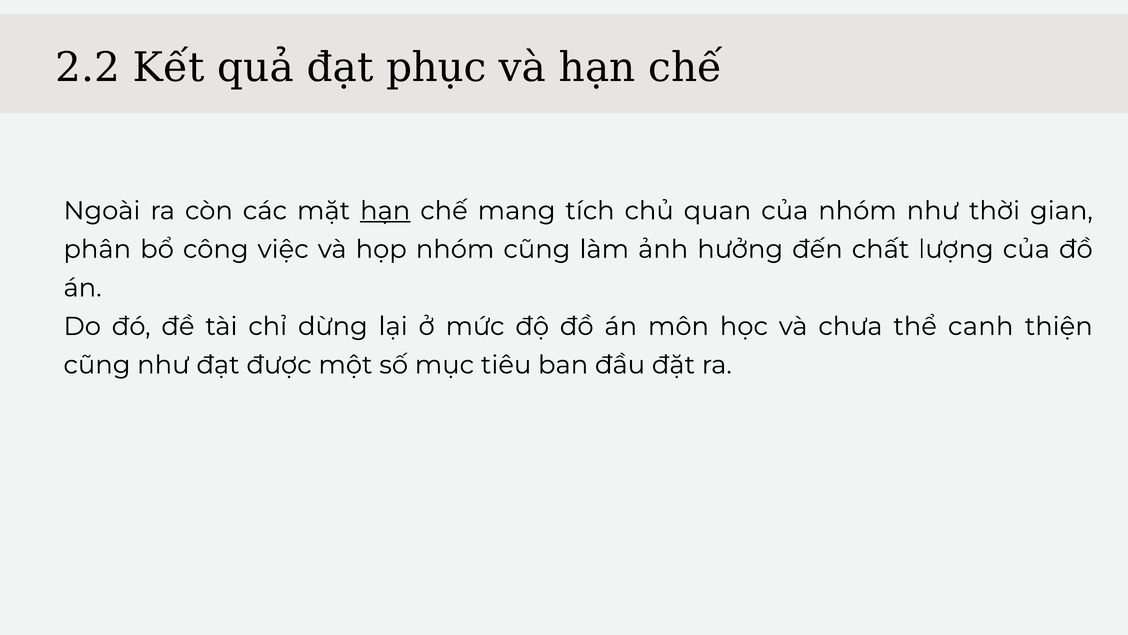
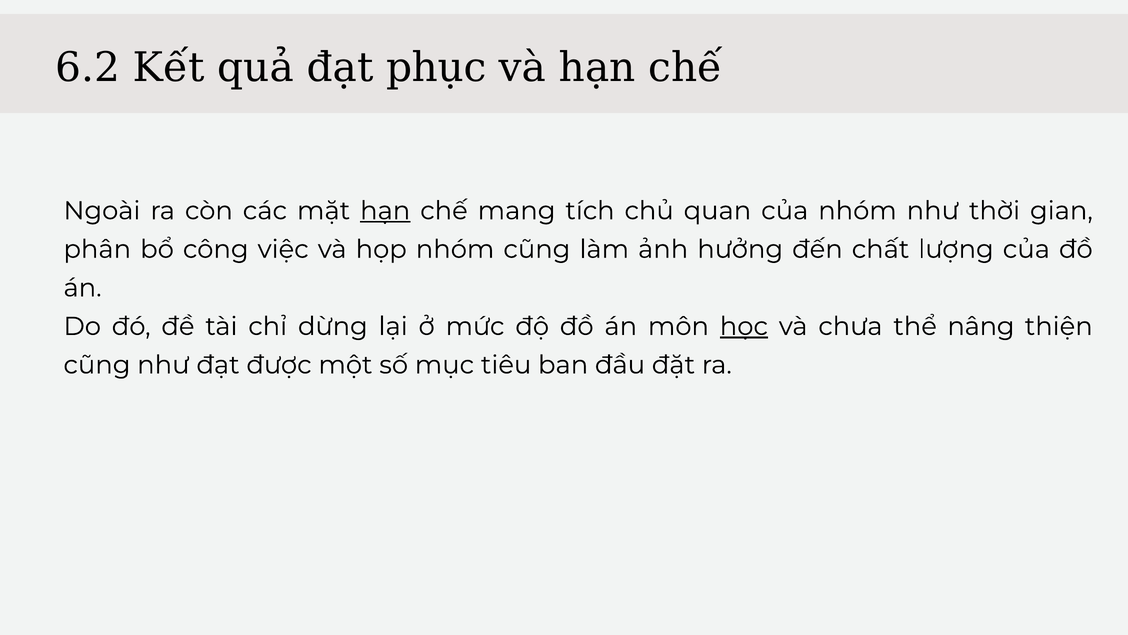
2.2: 2.2 -> 6.2 (88, 68)
học underline: none -> present (744, 326)
canh: canh -> nâng (981, 326)
